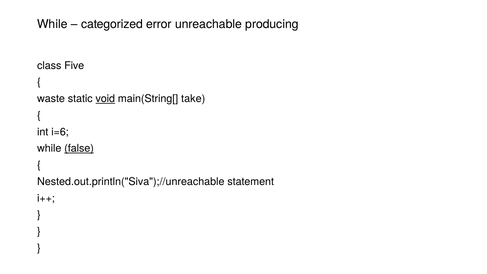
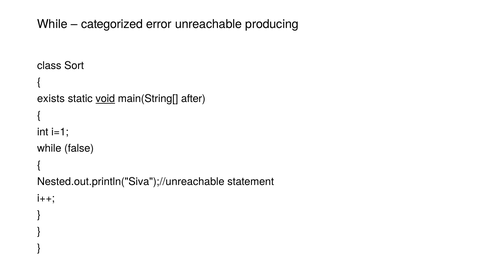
Five: Five -> Sort (74, 66)
waste: waste -> exists (51, 99)
take: take -> after (193, 99)
i=6: i=6 -> i=1 (60, 132)
false underline: present -> none (79, 148)
